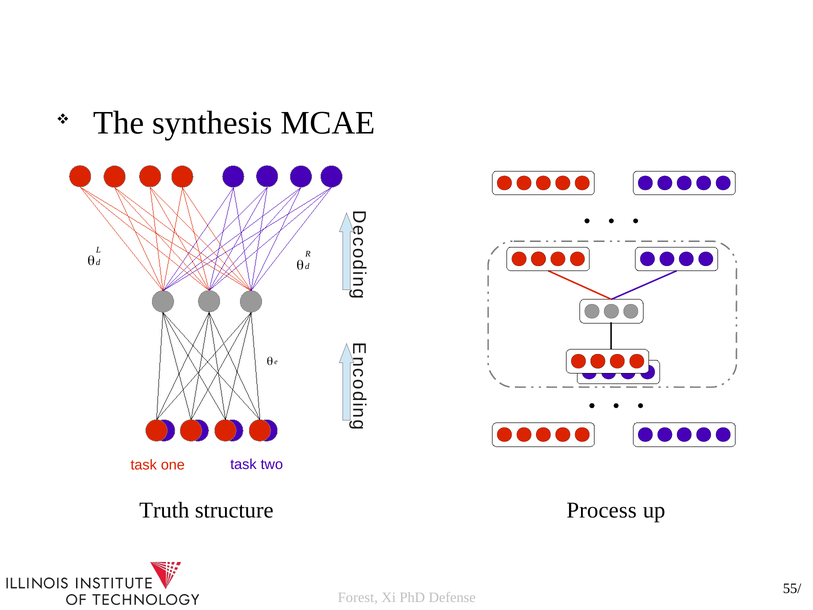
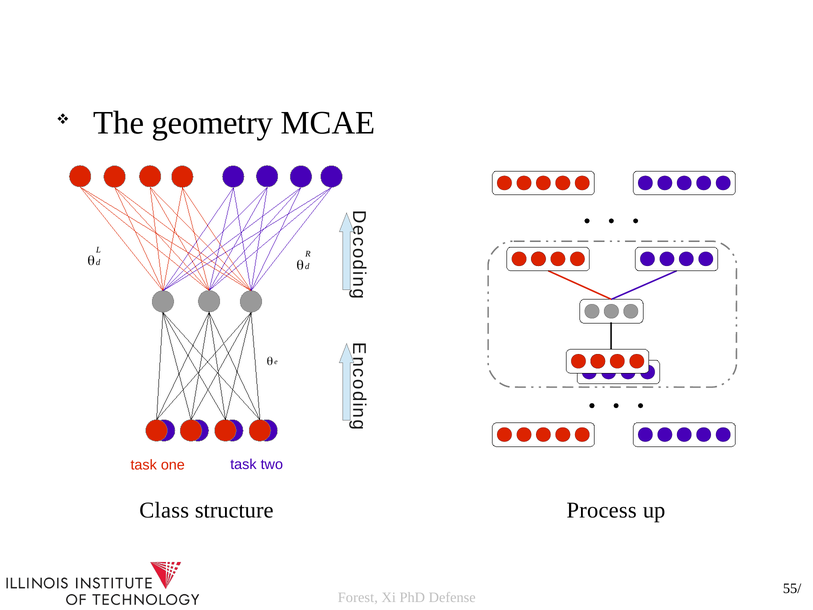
synthesis: synthesis -> geometry (213, 123)
Truth: Truth -> Class (164, 510)
